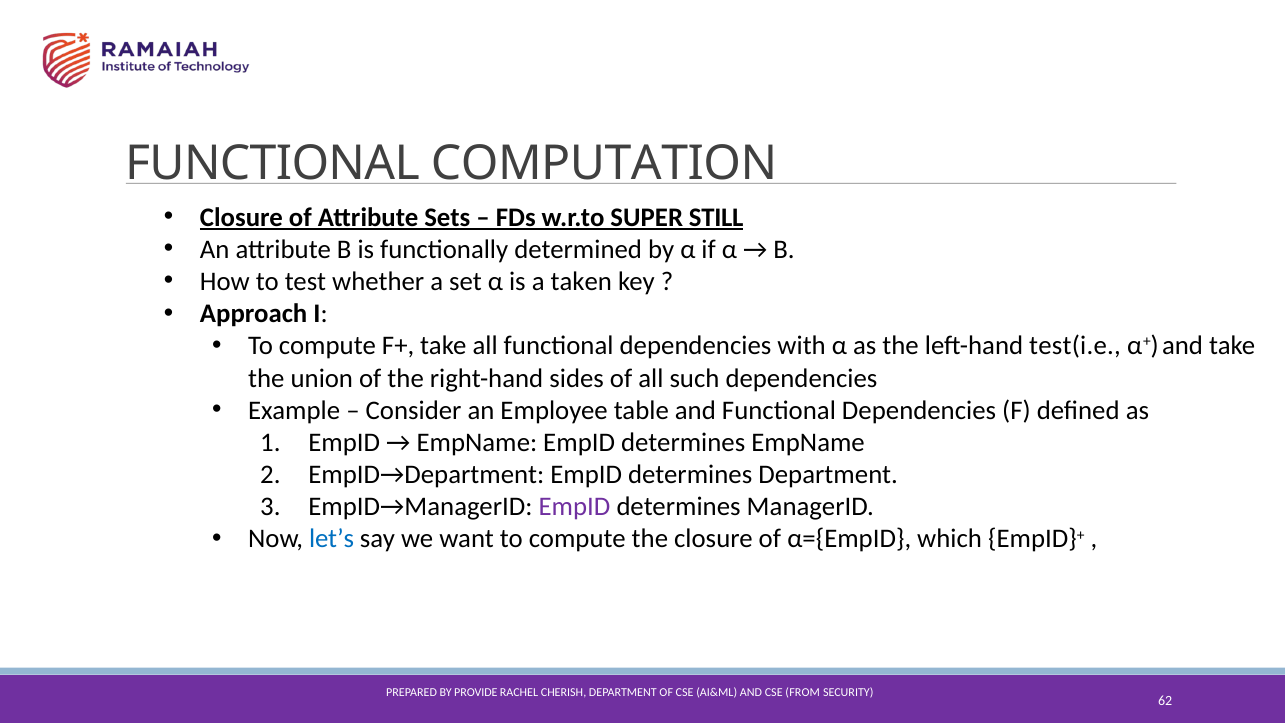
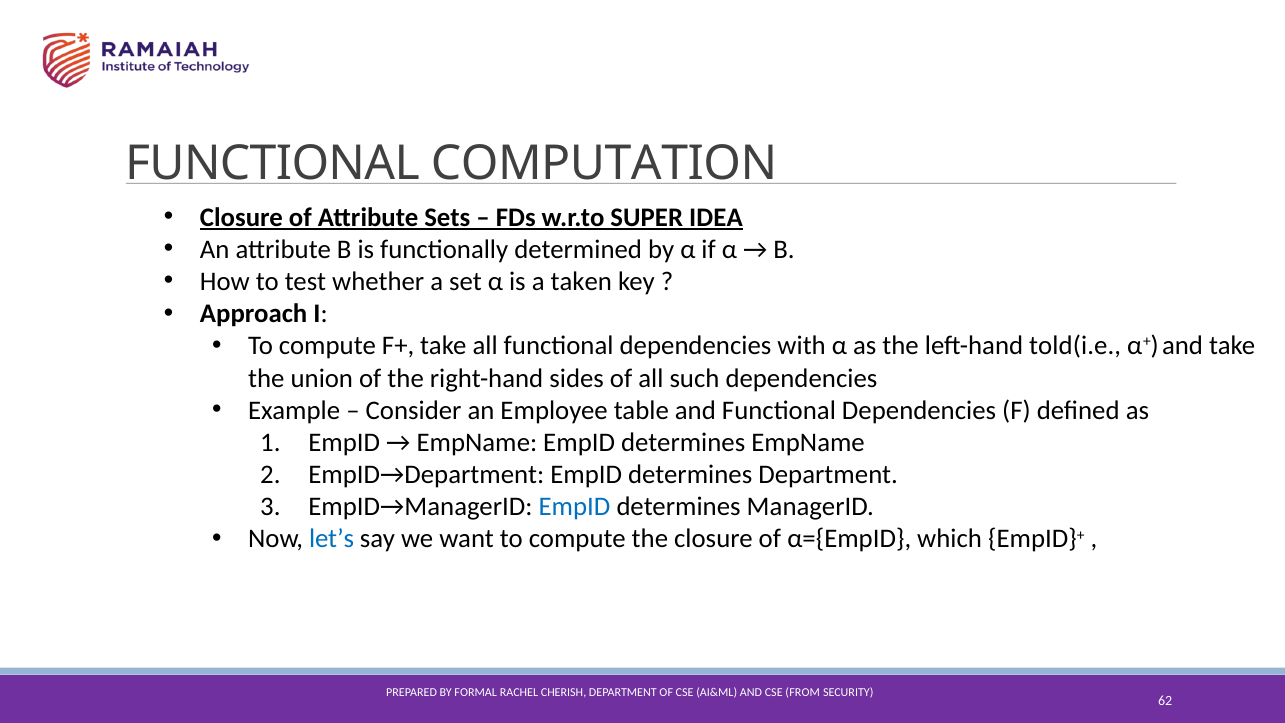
STILL: STILL -> IDEA (716, 217)
test(i.e: test(i.e -> told(i.e (1075, 346)
EmpID colour: purple -> blue (574, 507)
PROVIDE: PROVIDE -> FORMAL (476, 692)
